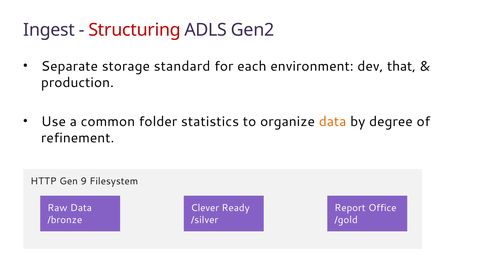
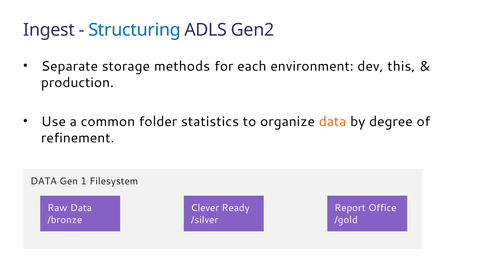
Structuring colour: red -> blue (135, 30)
standard: standard -> methods (182, 66)
that: that -> this (401, 66)
HTTP: HTTP -> DATA (44, 181)
9: 9 -> 1 (84, 181)
